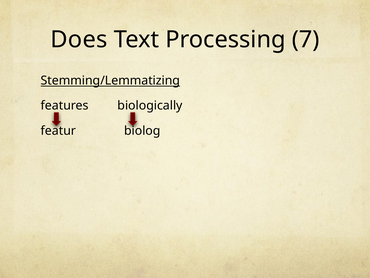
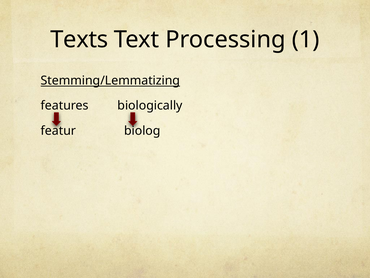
Does: Does -> Texts (79, 40)
7: 7 -> 1 (306, 40)
